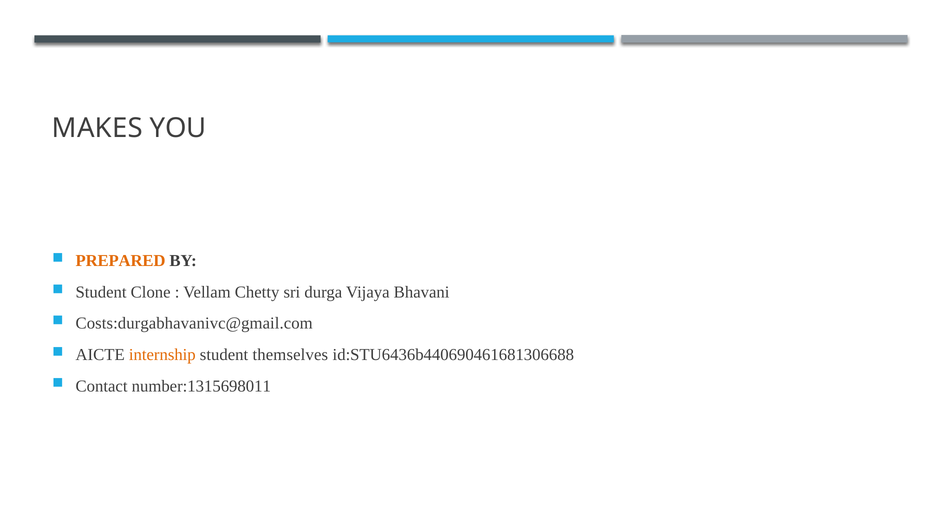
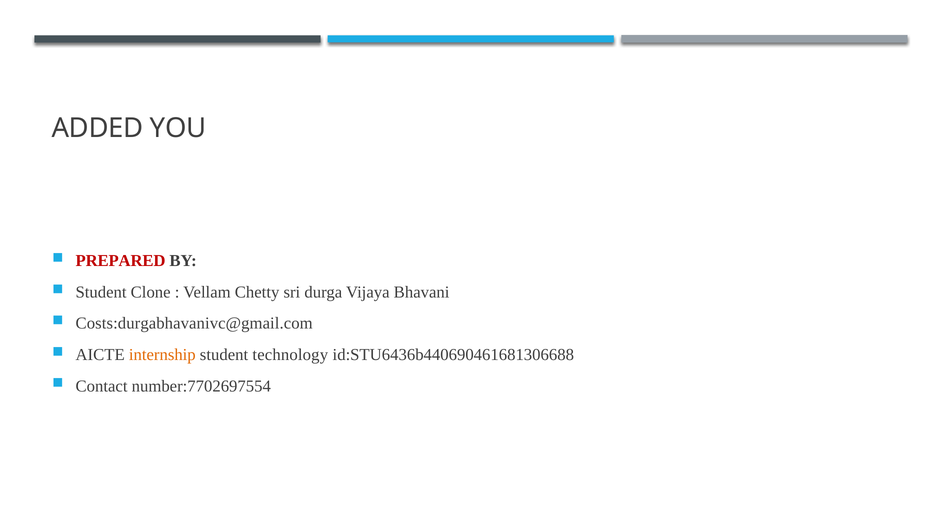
MAKES: MAKES -> ADDED (98, 128)
PREPARED colour: orange -> red (121, 261)
themselves: themselves -> technology (290, 355)
number:1315698011: number:1315698011 -> number:7702697554 (201, 386)
